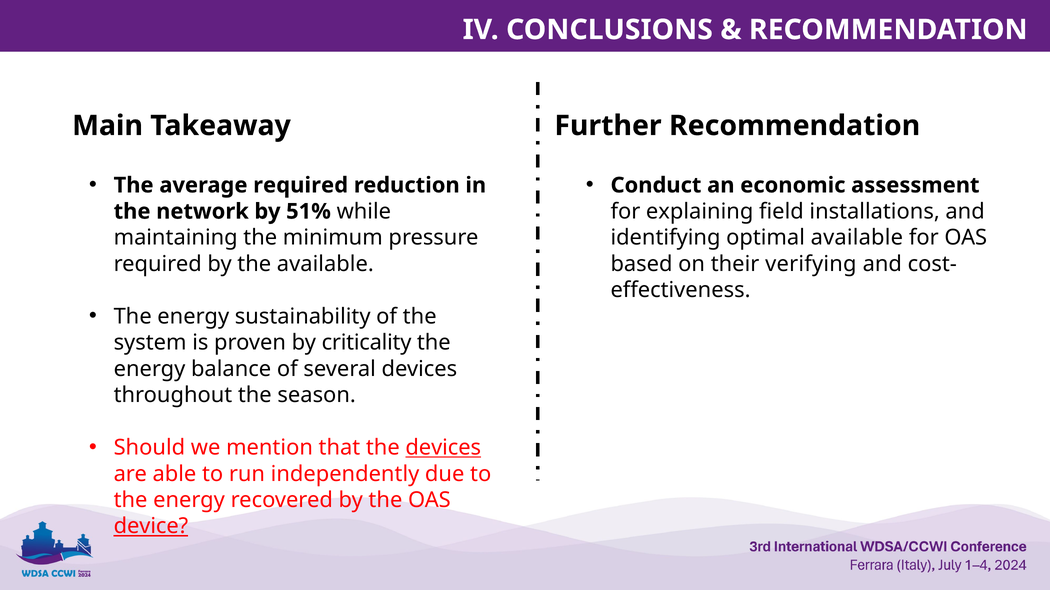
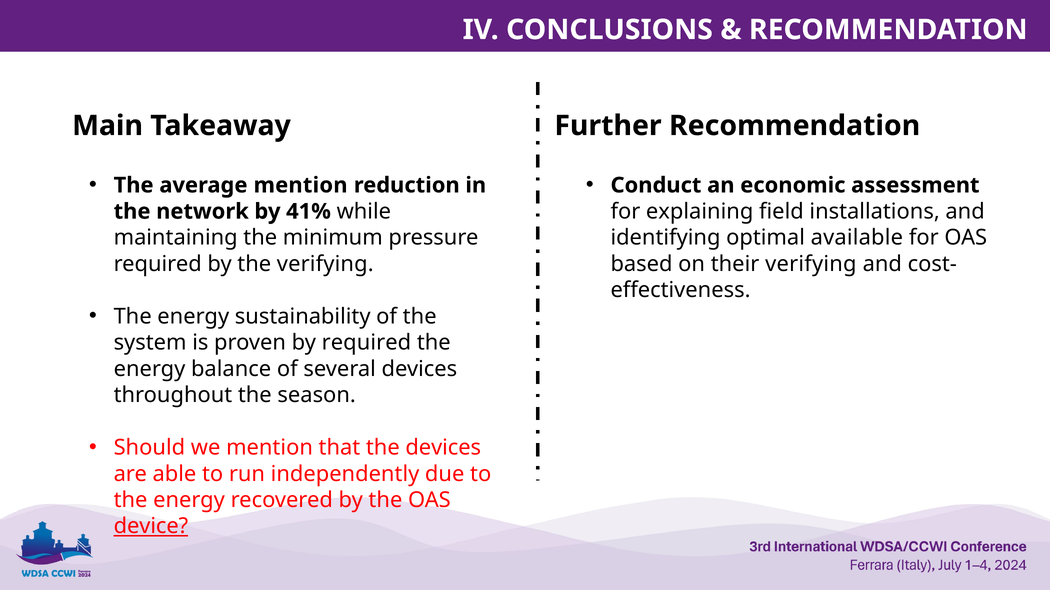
average required: required -> mention (301, 185)
51%: 51% -> 41% (309, 212)
the available: available -> verifying (325, 264)
by criticality: criticality -> required (366, 343)
devices underline: present -> none (443, 448)
